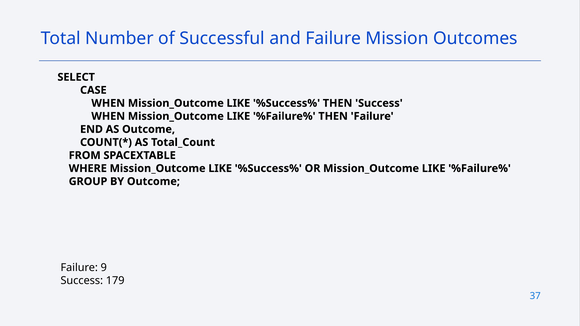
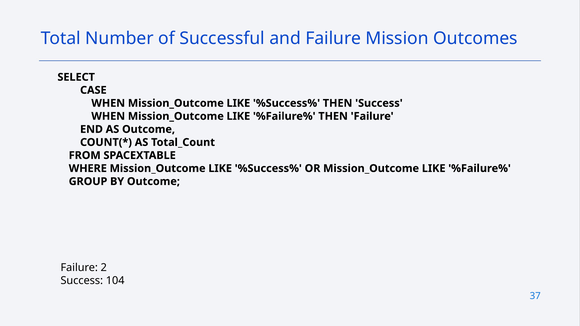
9: 9 -> 2 (104, 268)
179: 179 -> 104 (115, 281)
